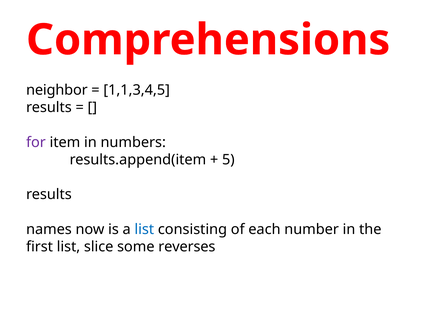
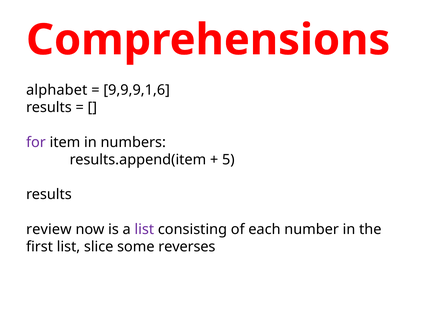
neighbor: neighbor -> alphabet (57, 90)
1,1,3,4,5: 1,1,3,4,5 -> 9,9,9,1,6 (137, 90)
names: names -> review (49, 229)
list colour: blue -> purple (144, 229)
